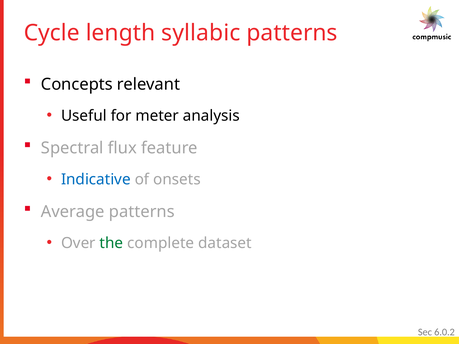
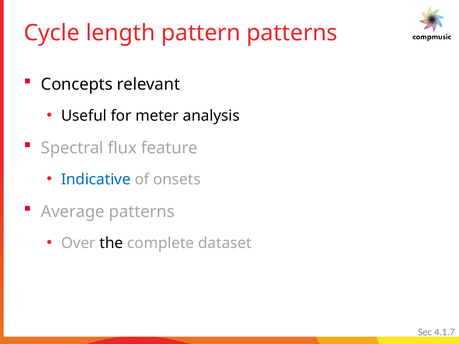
syllabic: syllabic -> pattern (201, 33)
the colour: green -> black (111, 243)
6.0.2: 6.0.2 -> 4.1.7 (445, 333)
